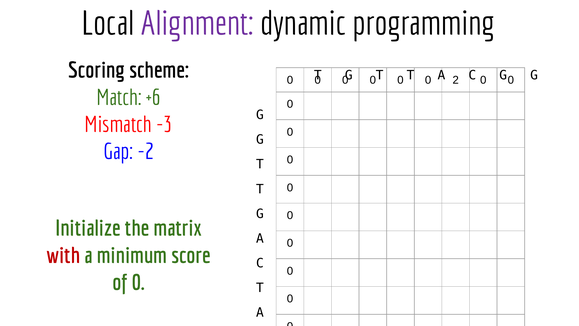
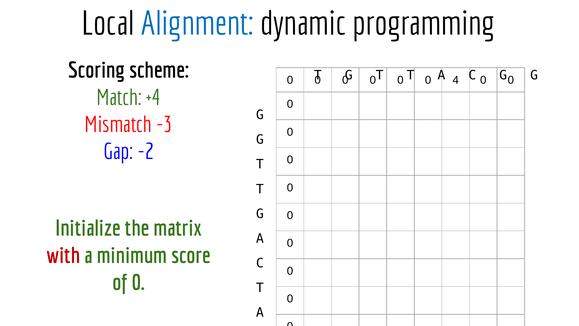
Alignment colour: purple -> blue (197, 24)
2: 2 -> 4 (456, 80)
+6: +6 -> +4 (154, 97)
